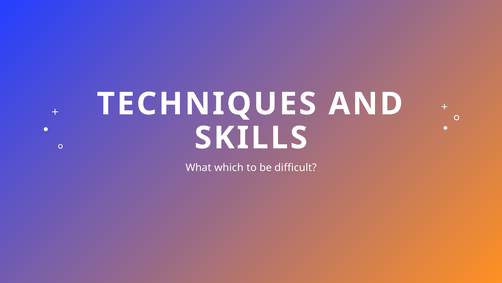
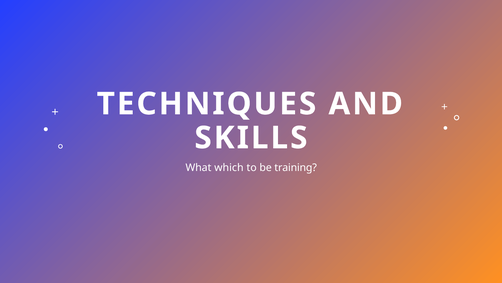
difficult: difficult -> training (296, 167)
